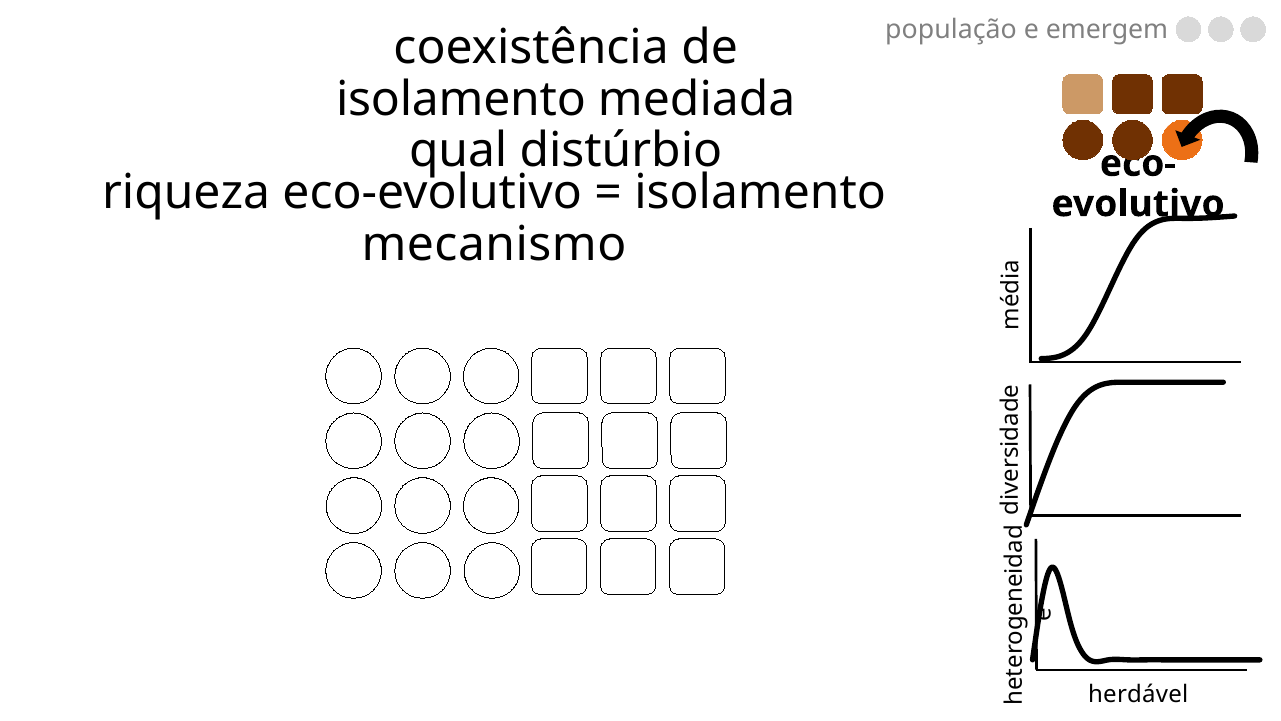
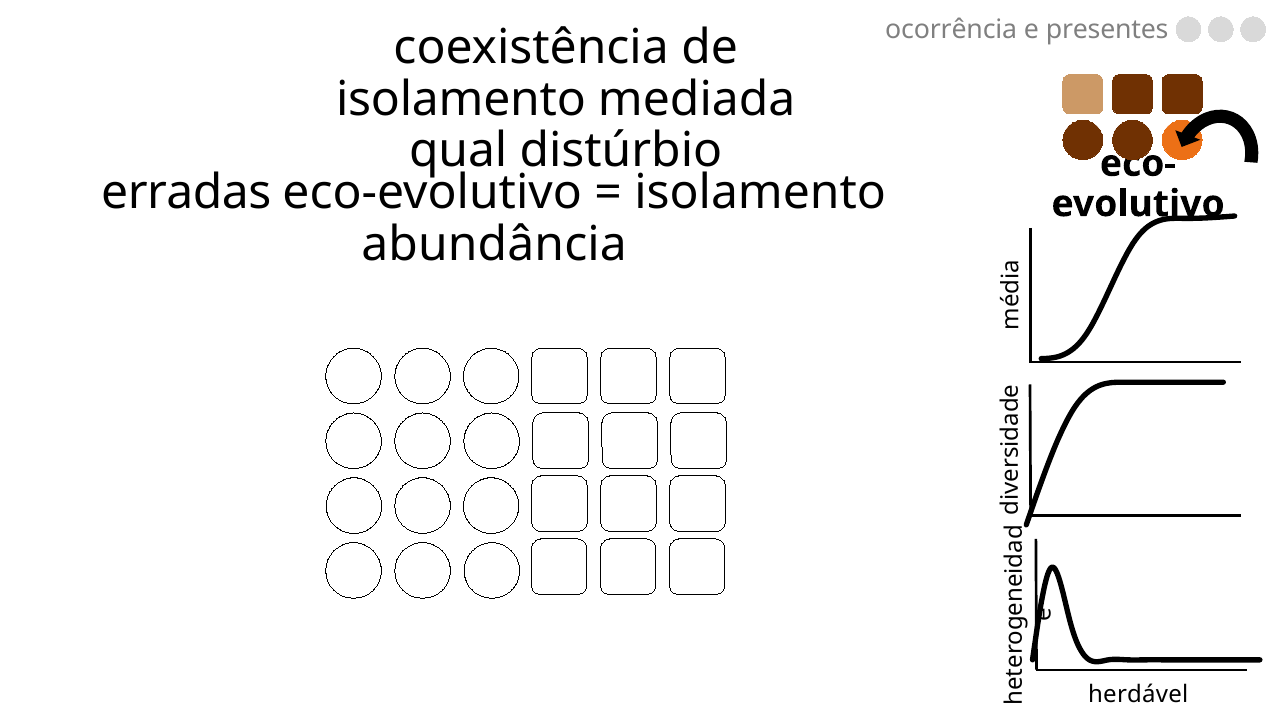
população: população -> ocorrência (951, 30)
emergem: emergem -> presentes (1107, 30)
riqueza: riqueza -> erradas (186, 193)
mecanismo: mecanismo -> abundância (494, 245)
